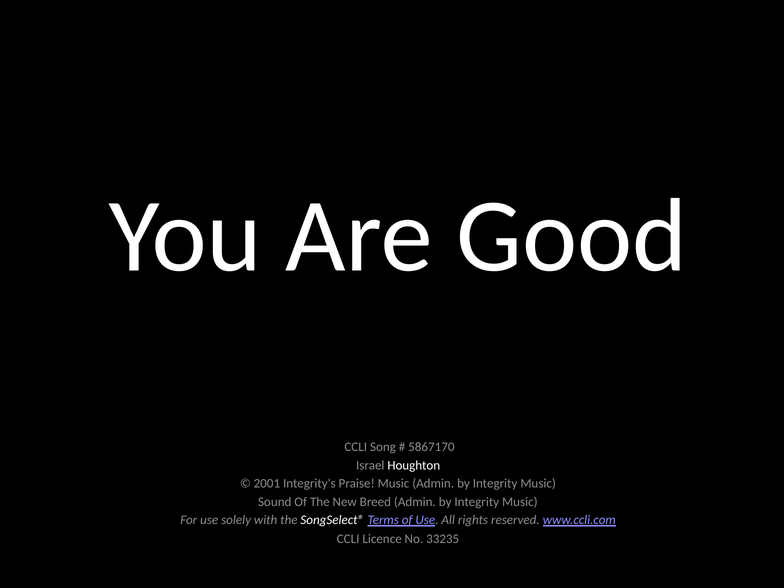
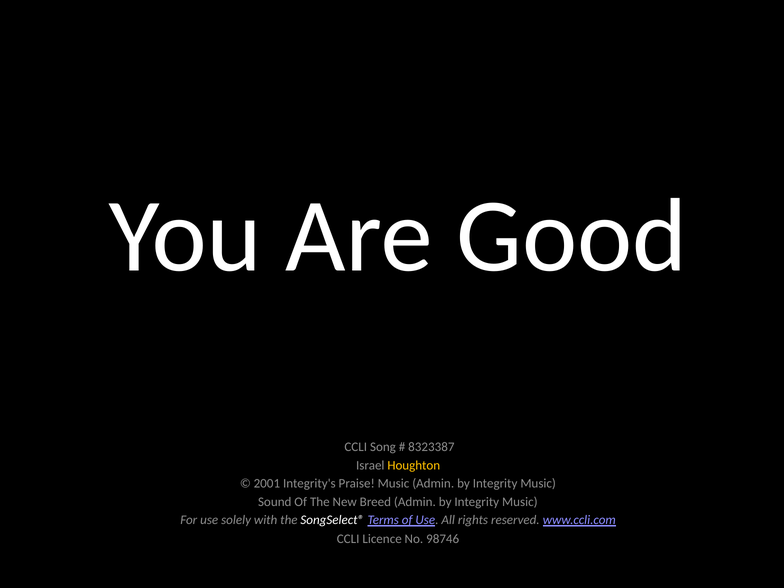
5867170: 5867170 -> 8323387 (431, 447)
Houghton colour: white -> yellow (414, 465)
33235: 33235 -> 98746 (443, 539)
